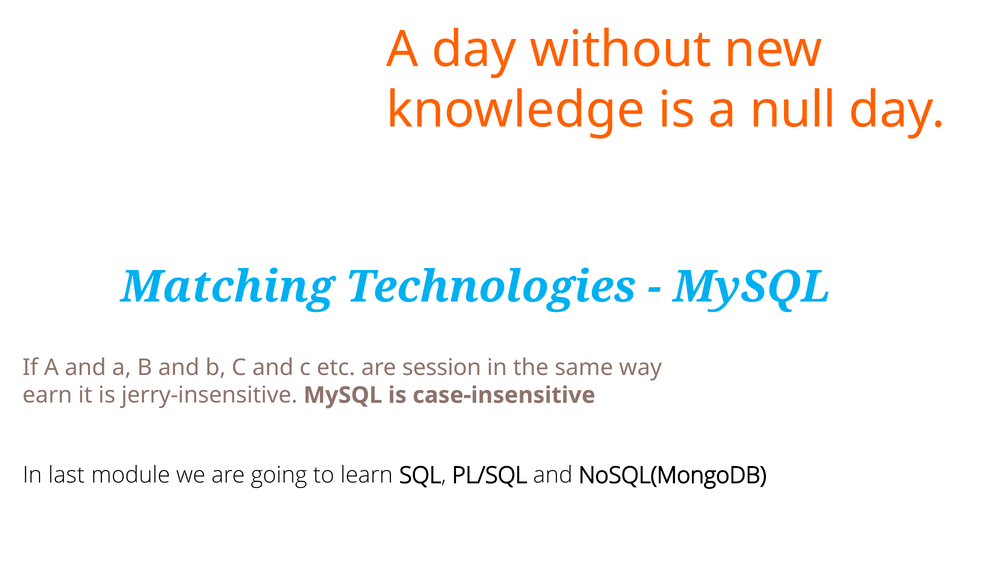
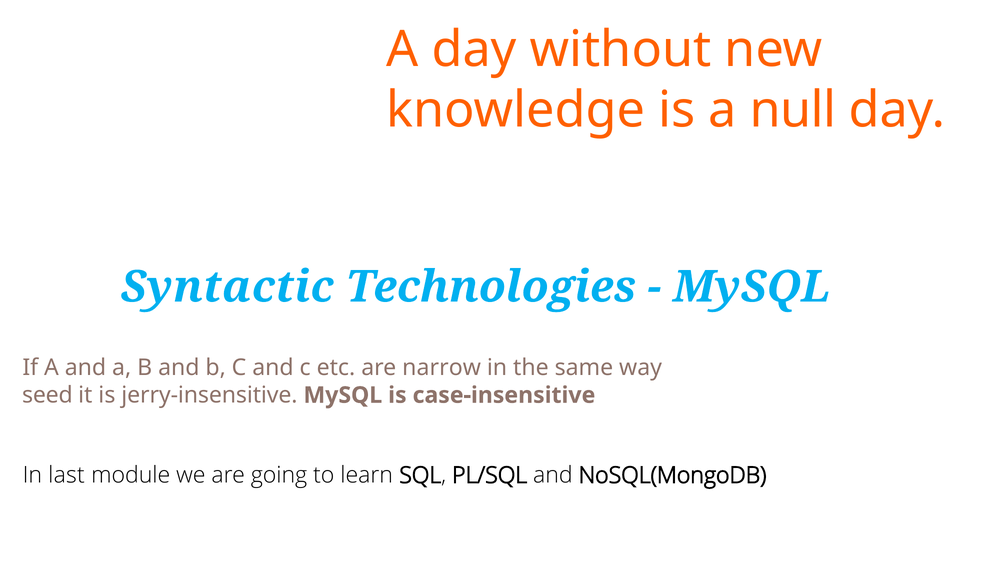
Matching: Matching -> Syntactic (227, 287)
session: session -> narrow (442, 367)
earn: earn -> seed (47, 395)
